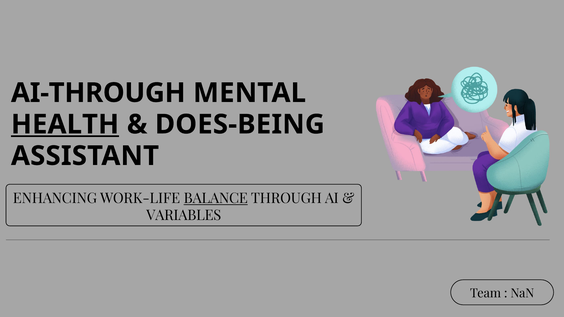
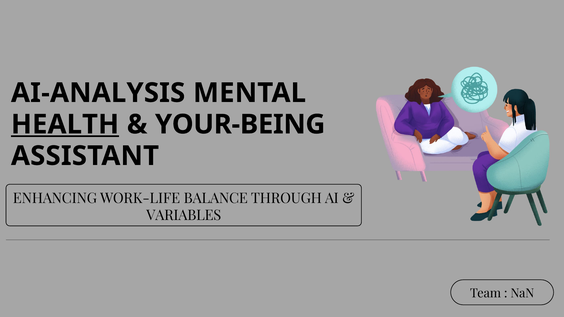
AI-THROUGH: AI-THROUGH -> AI-ANALYSIS (98, 93)
DOES-BEING: DOES-BEING -> YOUR-BEING (240, 124)
BALANCE underline: present -> none (216, 199)
